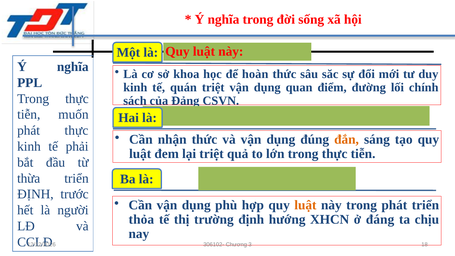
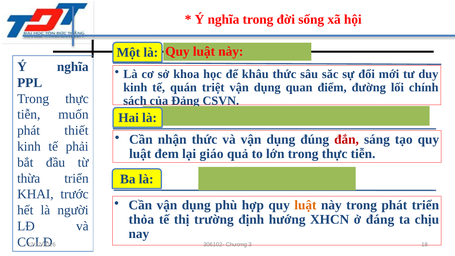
hoàn: hoàn -> khâu (255, 74)
phát thực: thực -> thiết (76, 131)
đắn colour: orange -> red (347, 140)
lại triệt: triệt -> giáo (212, 154)
ĐỊNH: ĐỊNH -> KHAI (35, 194)
